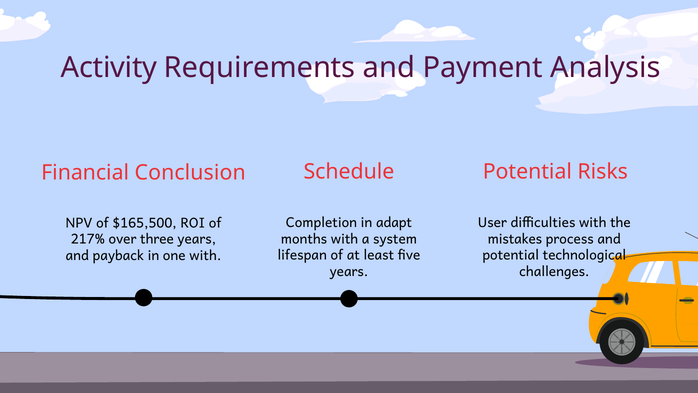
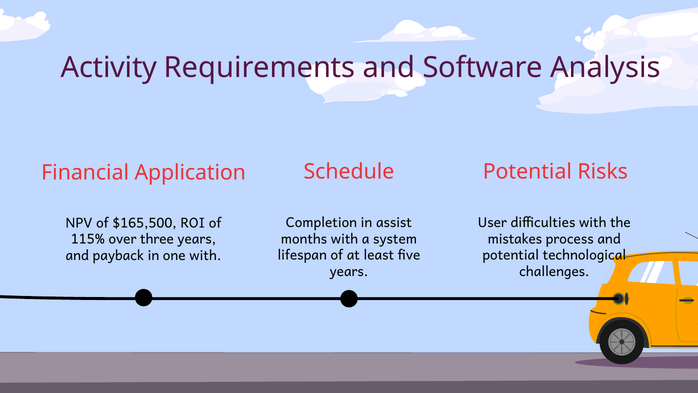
Payment: Payment -> Software (483, 68)
Conclusion: Conclusion -> Application (190, 172)
adapt: adapt -> assist (394, 223)
217%: 217% -> 115% (88, 239)
